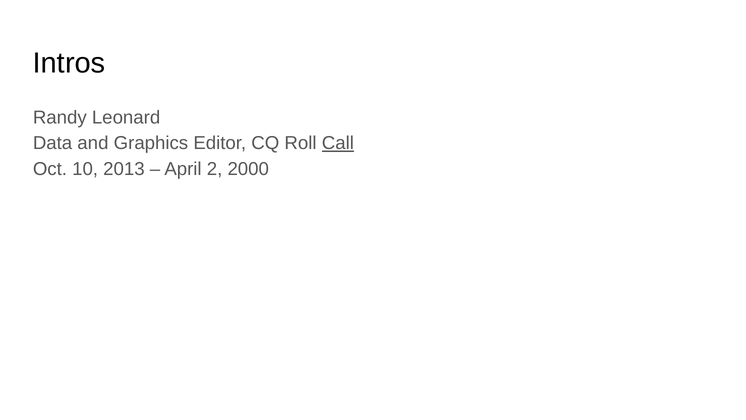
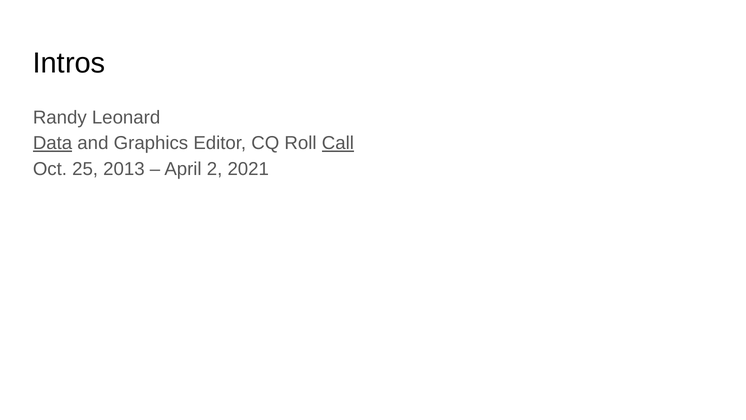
Data underline: none -> present (53, 143)
10: 10 -> 25 (85, 169)
2000: 2000 -> 2021 (248, 169)
